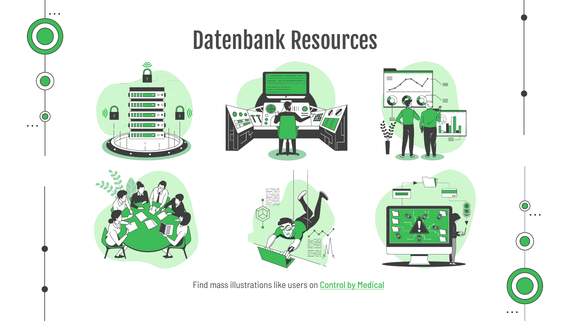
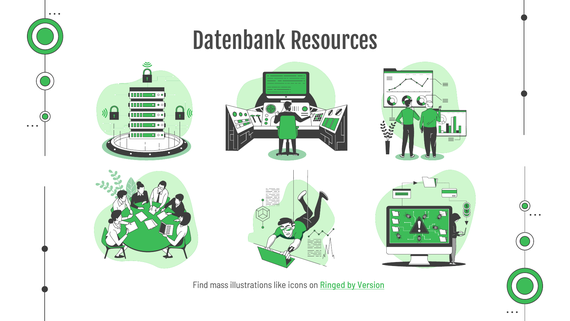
users: users -> icons (298, 285)
Control: Control -> Ringed (333, 285)
Medical: Medical -> Version (371, 285)
